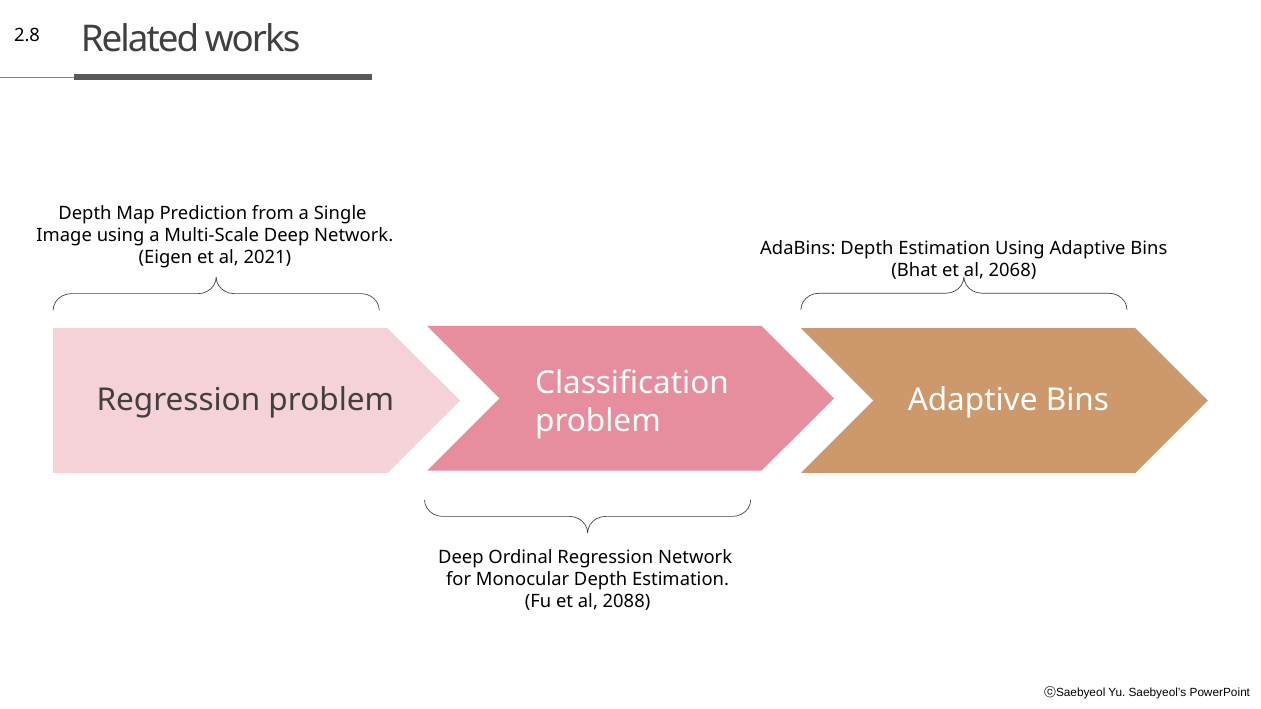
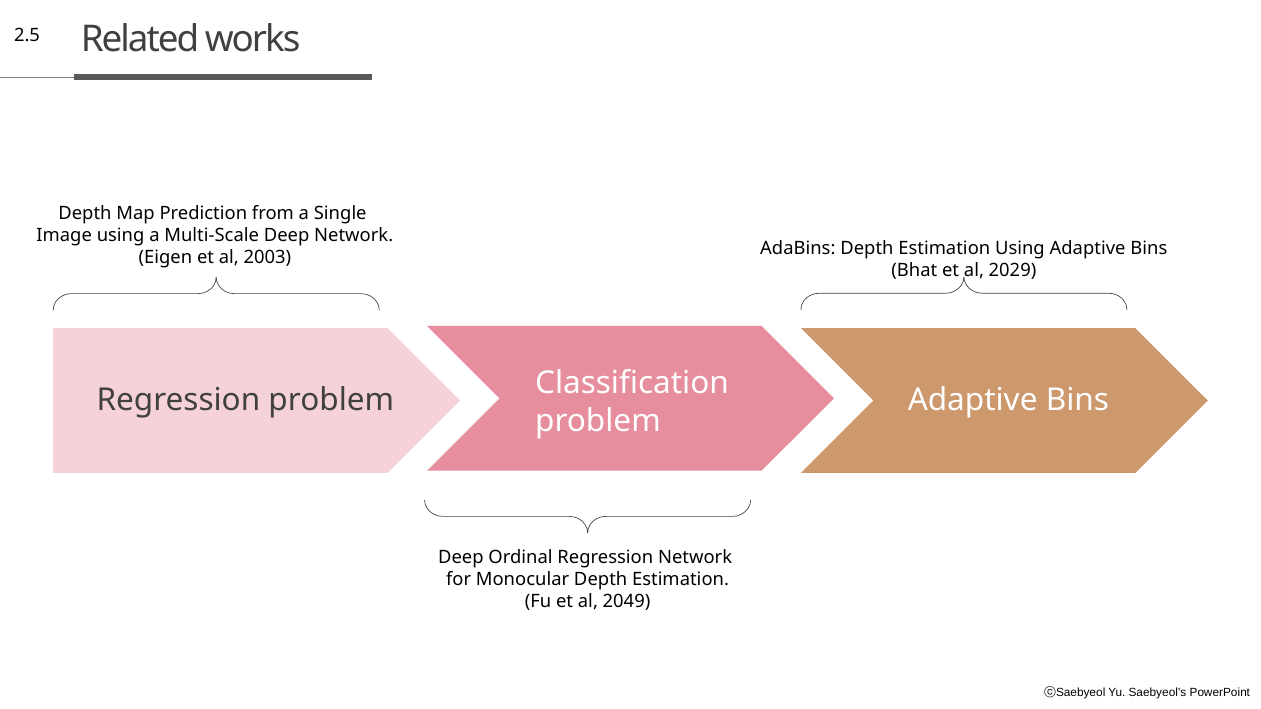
2.8: 2.8 -> 2.5 (27, 35)
2021: 2021 -> 2003 (267, 257)
2068: 2068 -> 2029 (1012, 270)
2088: 2088 -> 2049 (626, 602)
